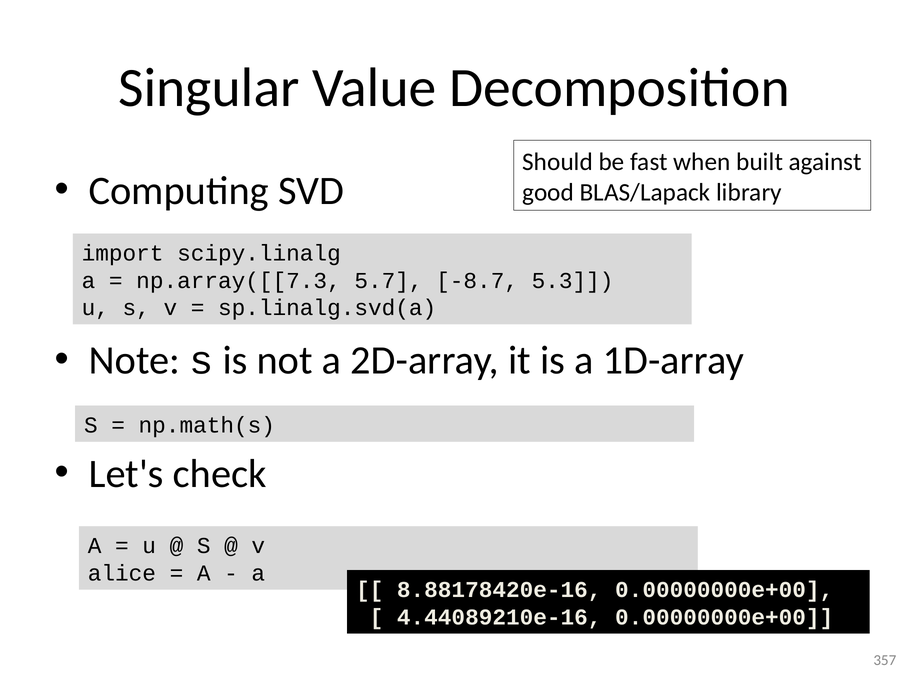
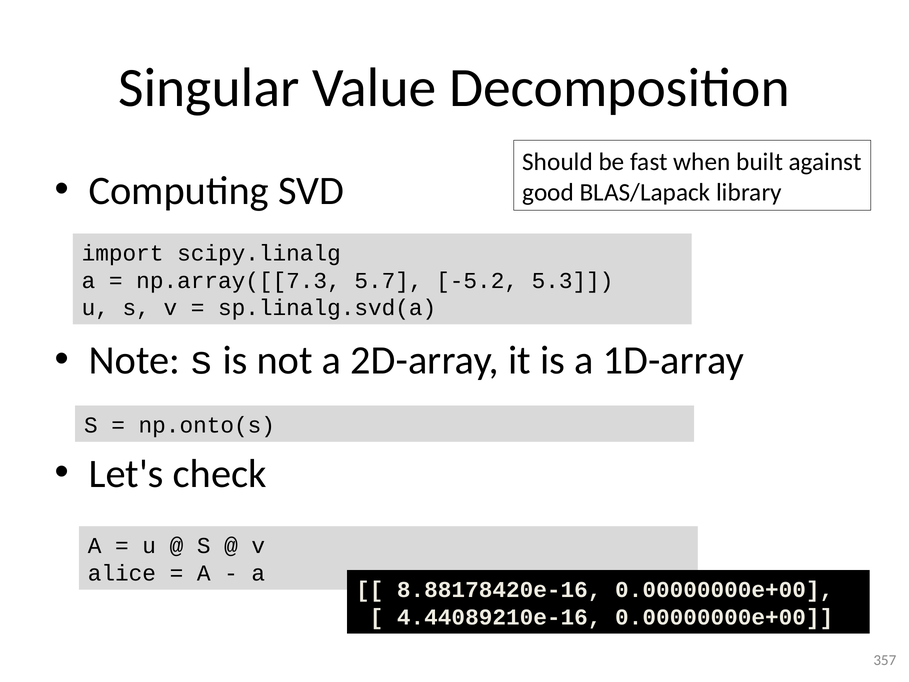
-8.7: -8.7 -> -5.2 (477, 280)
np.math(s: np.math(s -> np.onto(s (207, 425)
